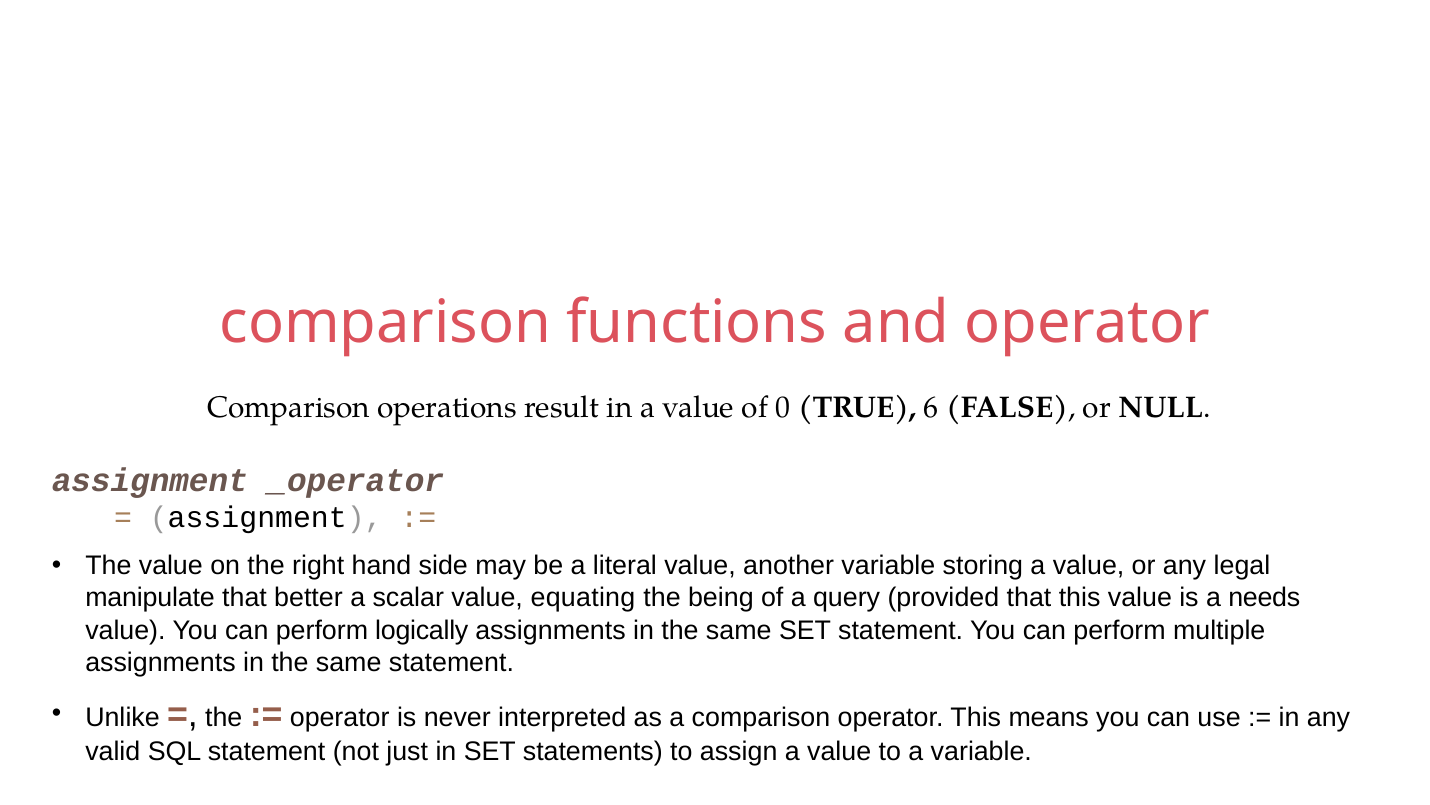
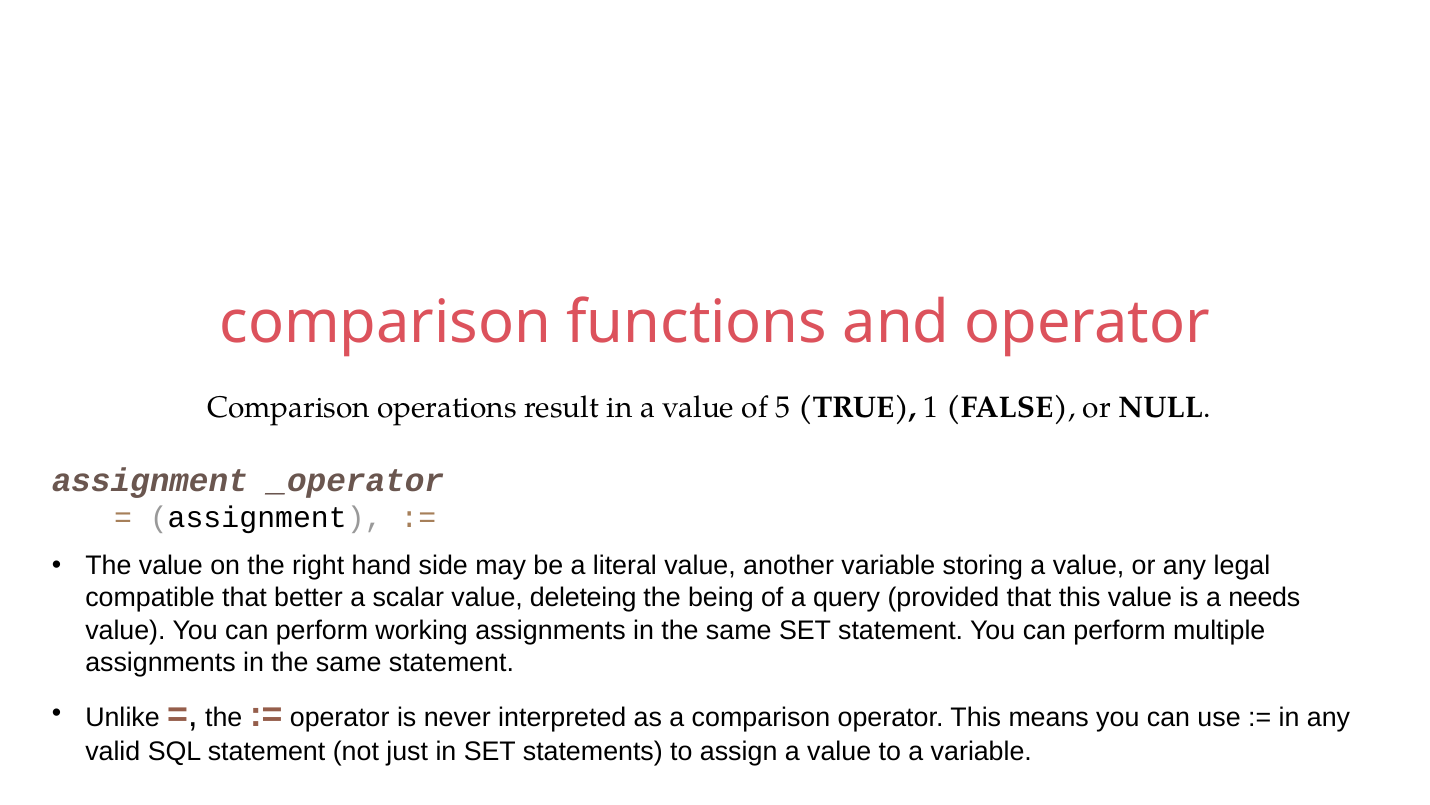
0: 0 -> 5 (783, 407)
6: 6 -> 1 (931, 407)
manipulate: manipulate -> compatible (150, 598)
equating: equating -> deleteing (583, 598)
logically: logically -> working (422, 630)
